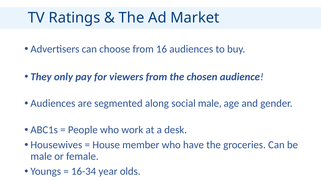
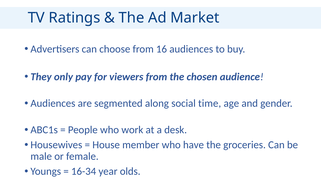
social male: male -> time (210, 103)
